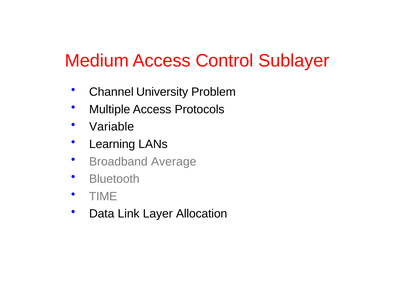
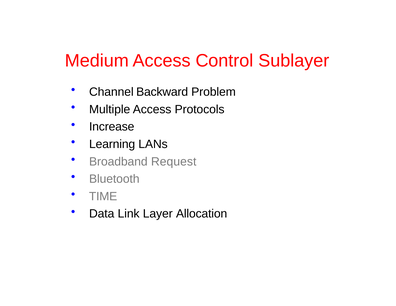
University: University -> Backward (162, 92)
Variable: Variable -> Increase (112, 127)
Average: Average -> Request (174, 162)
